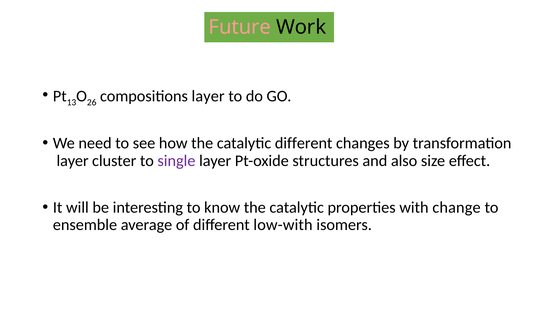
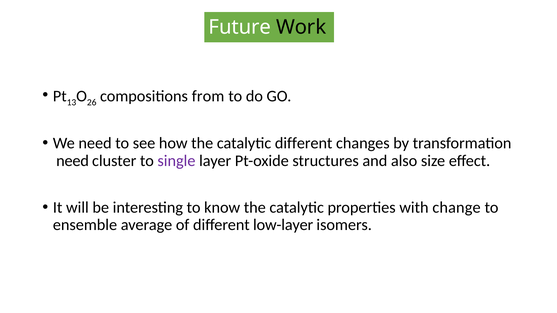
Future colour: pink -> white (240, 27)
compositions layer: layer -> from (208, 96)
layer: layer -> need (73, 161)
low-with: low-with -> low-layer (283, 225)
